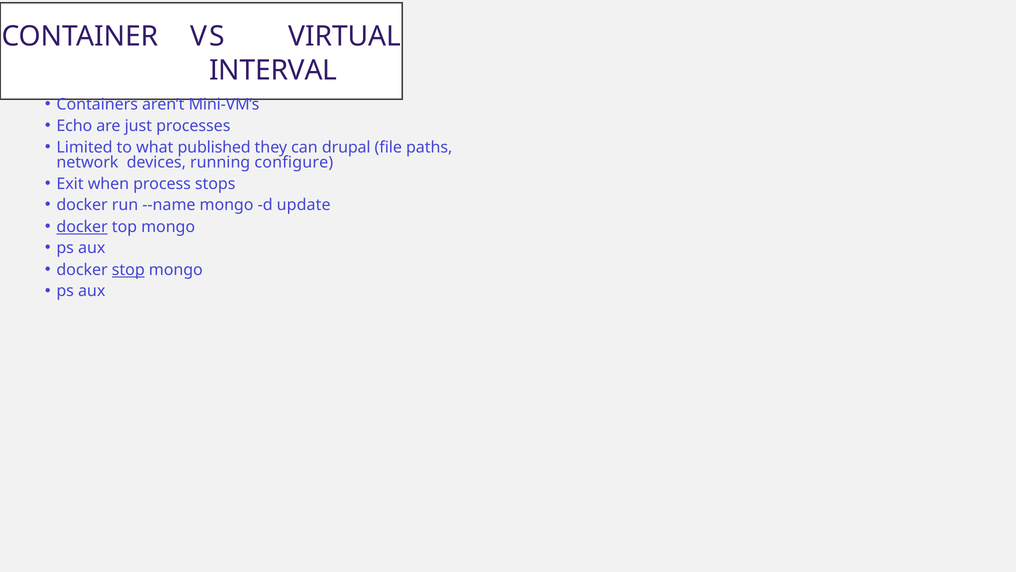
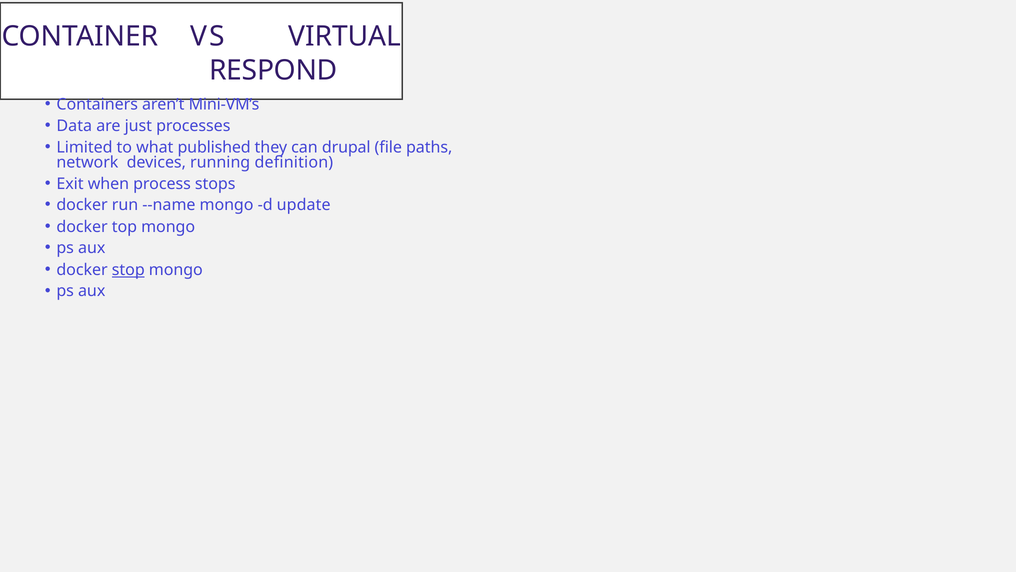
INTERVAL: INTERVAL -> RESPOND (273, 70)
Echo: Echo -> Data (74, 126)
configure: configure -> definition (294, 162)
docker underline: present -> none (82, 227)
